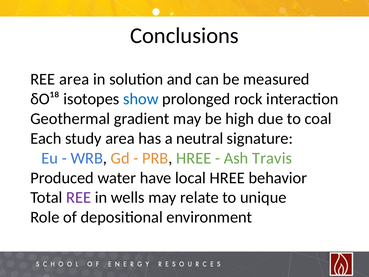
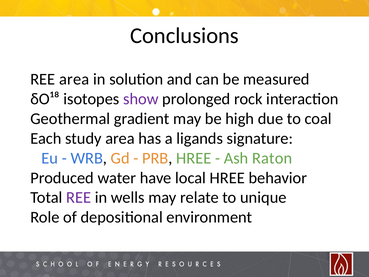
show colour: blue -> purple (141, 99)
neutral: neutral -> ligands (200, 138)
Travis: Travis -> Raton (272, 158)
